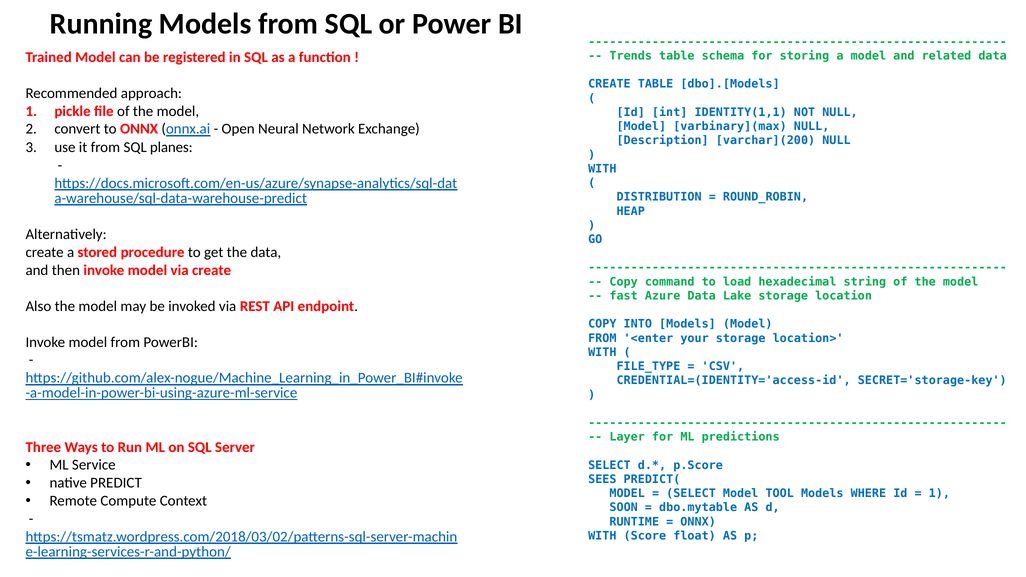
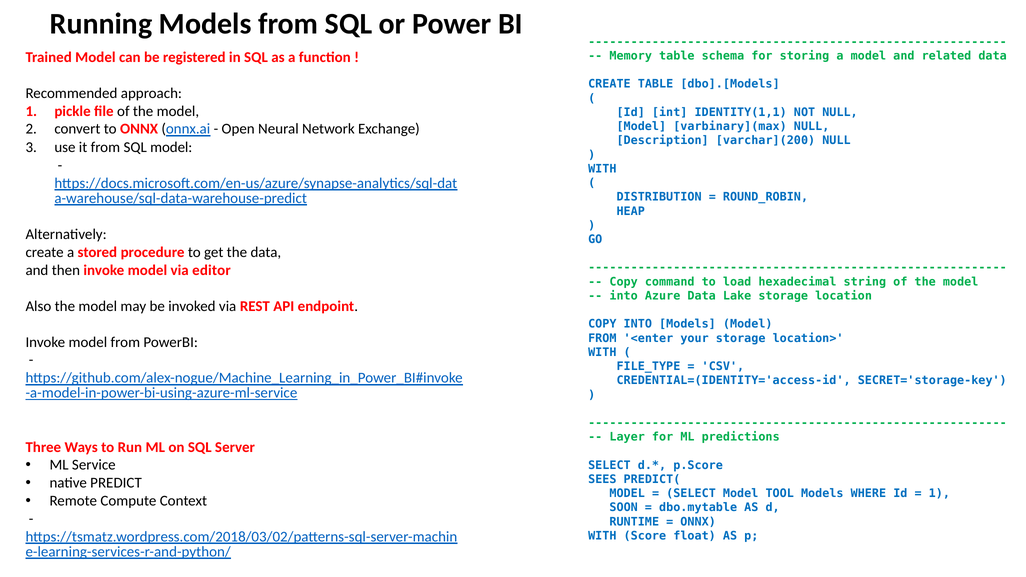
Trends: Trends -> Memory (631, 56)
SQL planes: planes -> model (171, 147)
via create: create -> editor (211, 270)
fast: fast -> into (624, 296)
